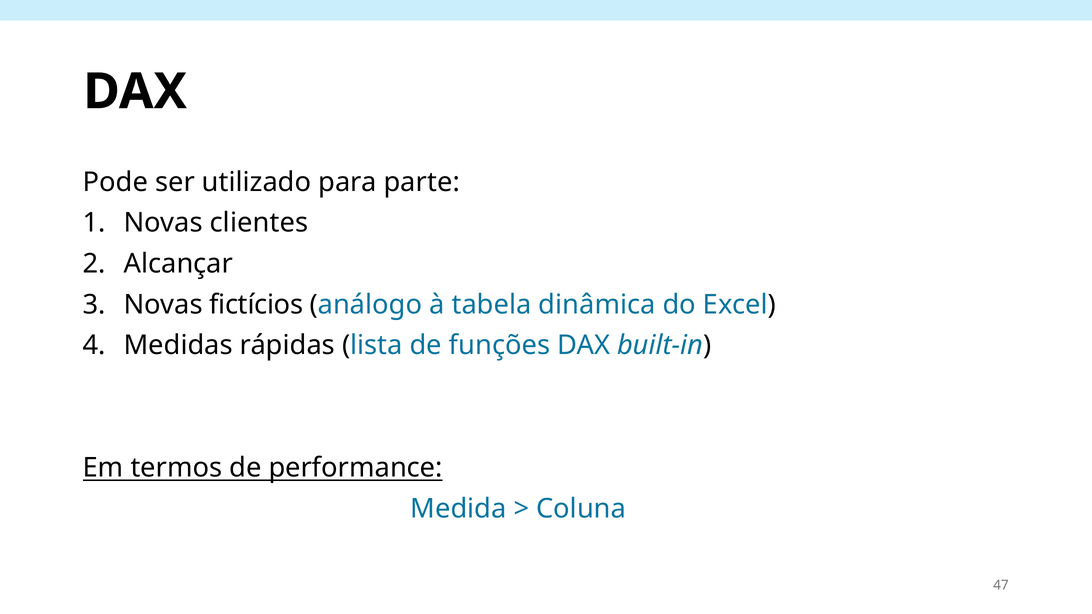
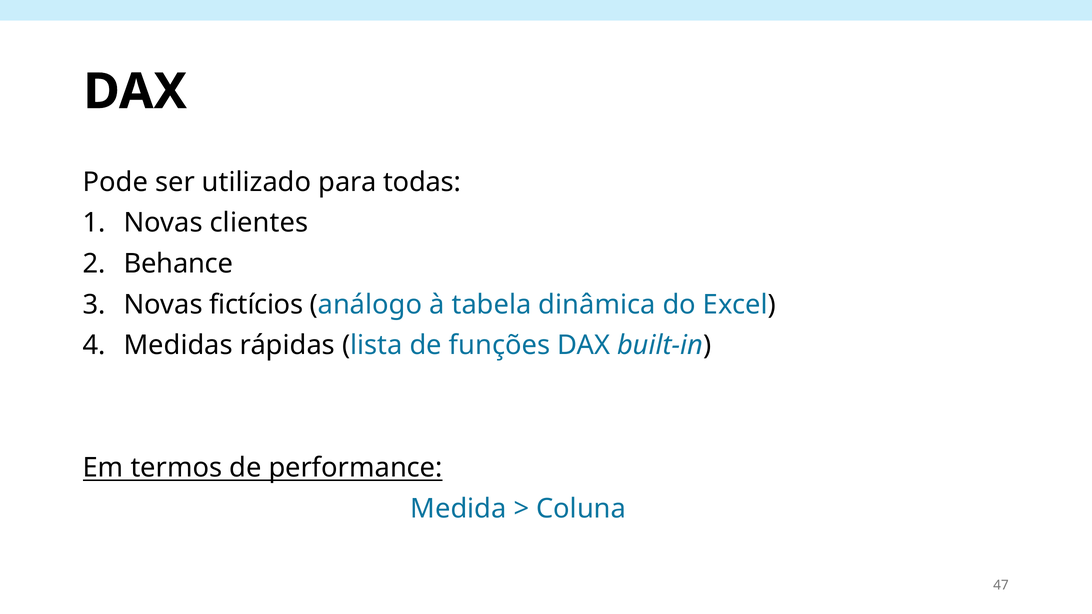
parte: parte -> todas (422, 182)
Alcançar: Alcançar -> Behance (178, 264)
